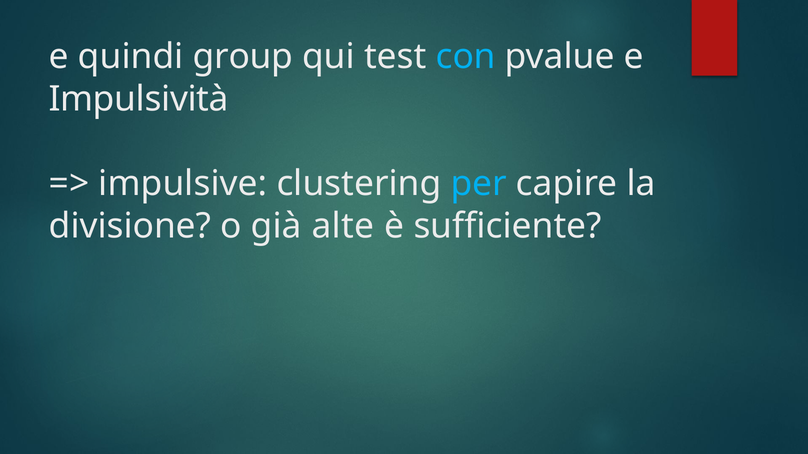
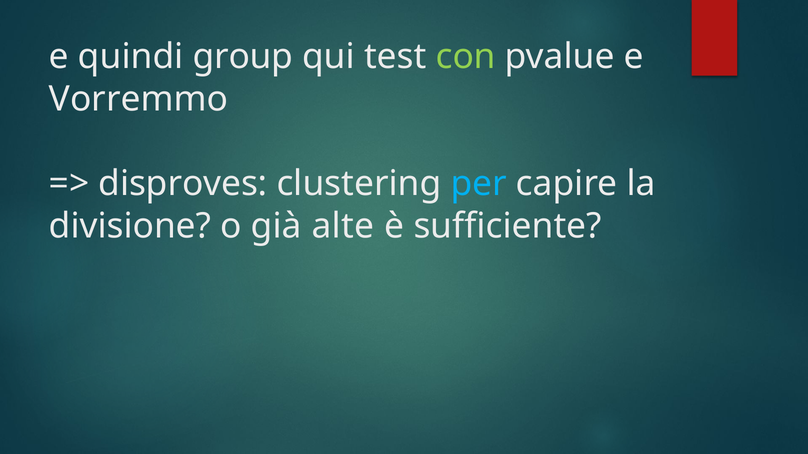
con colour: light blue -> light green (466, 57)
Impulsività: Impulsività -> Vorremmo (138, 99)
impulsive: impulsive -> disproves (183, 184)
